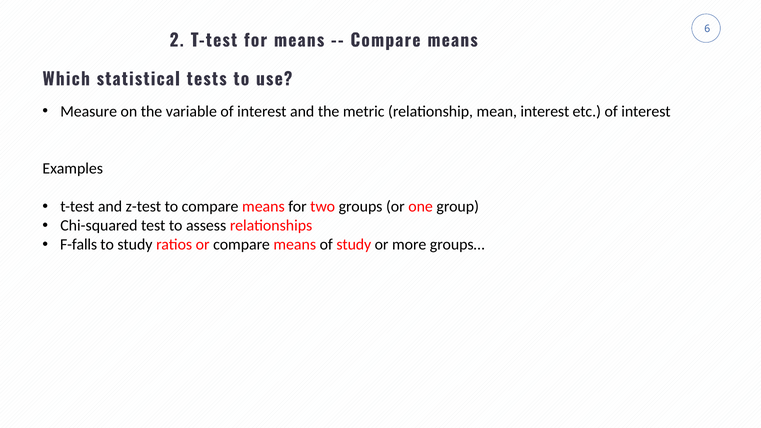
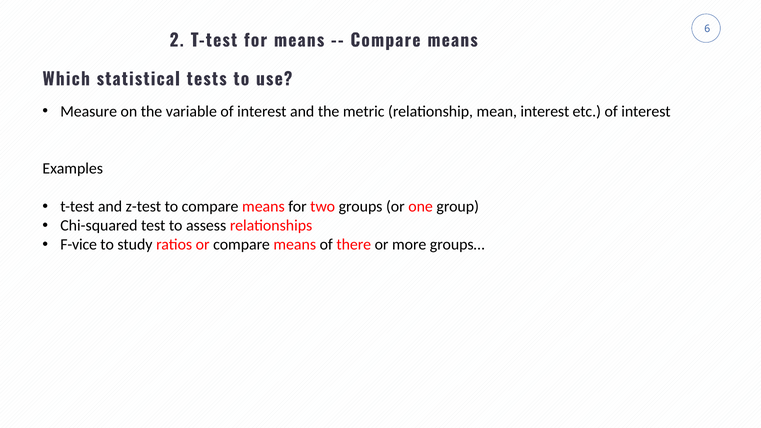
F-falls: F-falls -> F-vice (79, 245)
of study: study -> there (354, 245)
